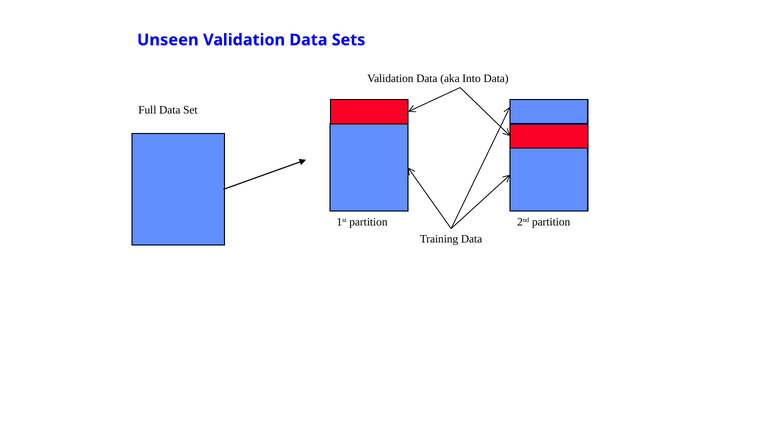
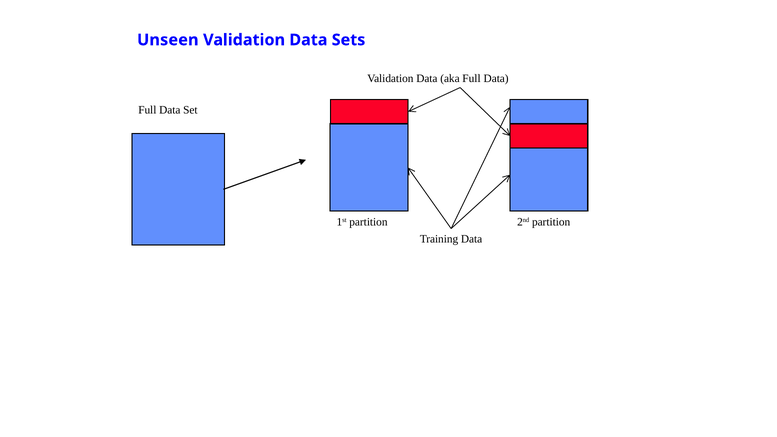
aka Into: Into -> Full (471, 79)
